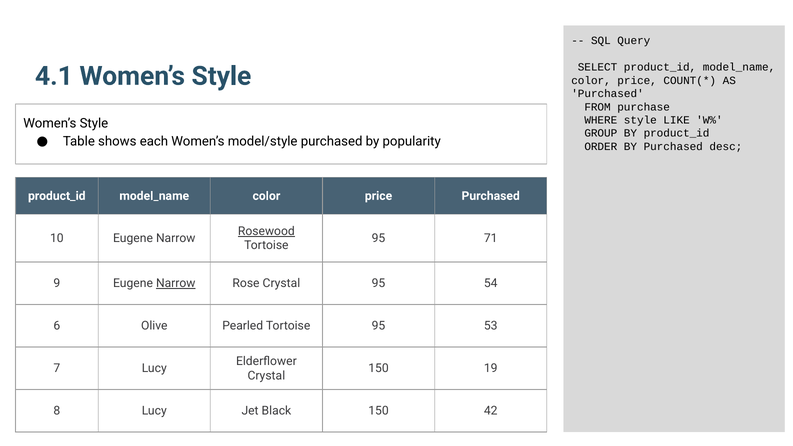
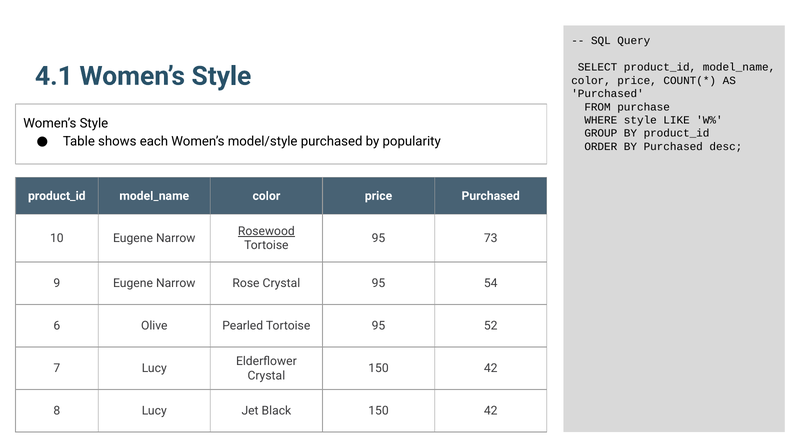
71: 71 -> 73 (491, 238)
Narrow underline: present -> none (176, 283)
53: 53 -> 52 (491, 326)
19: 19 -> 42 (491, 368)
